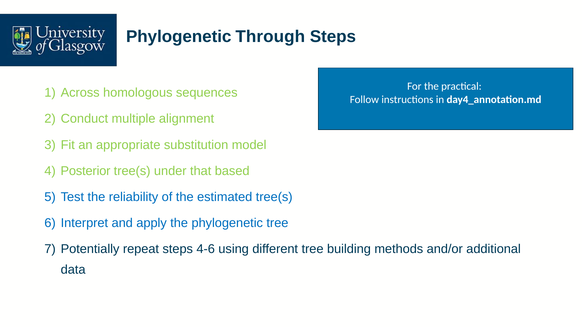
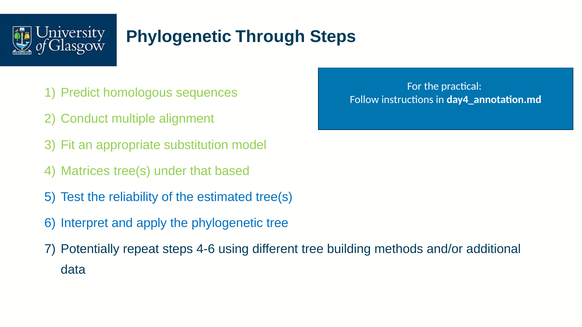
Across: Across -> Predict (80, 93)
Posterior: Posterior -> Matrices (85, 171)
